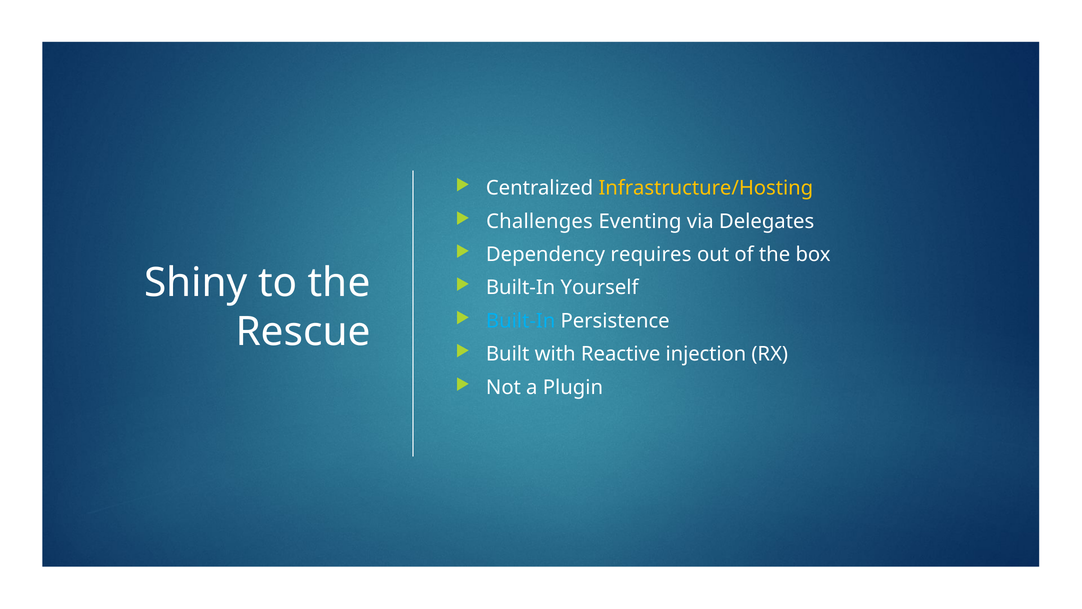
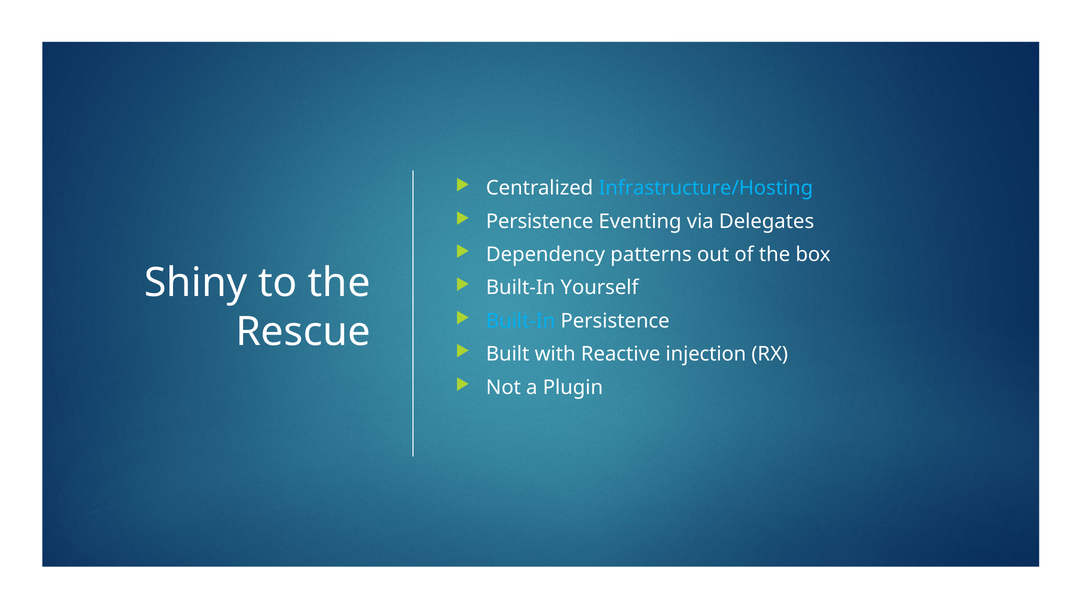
Infrastructure/Hosting colour: yellow -> light blue (706, 188)
Challenges: Challenges -> Persistence (540, 221)
requires: requires -> patterns (651, 254)
